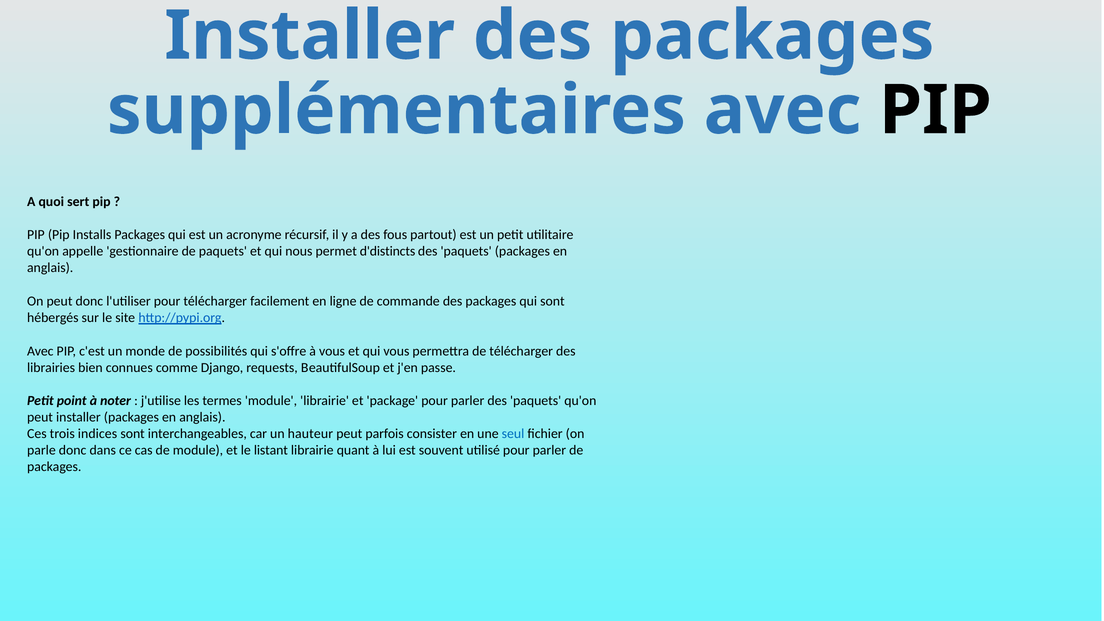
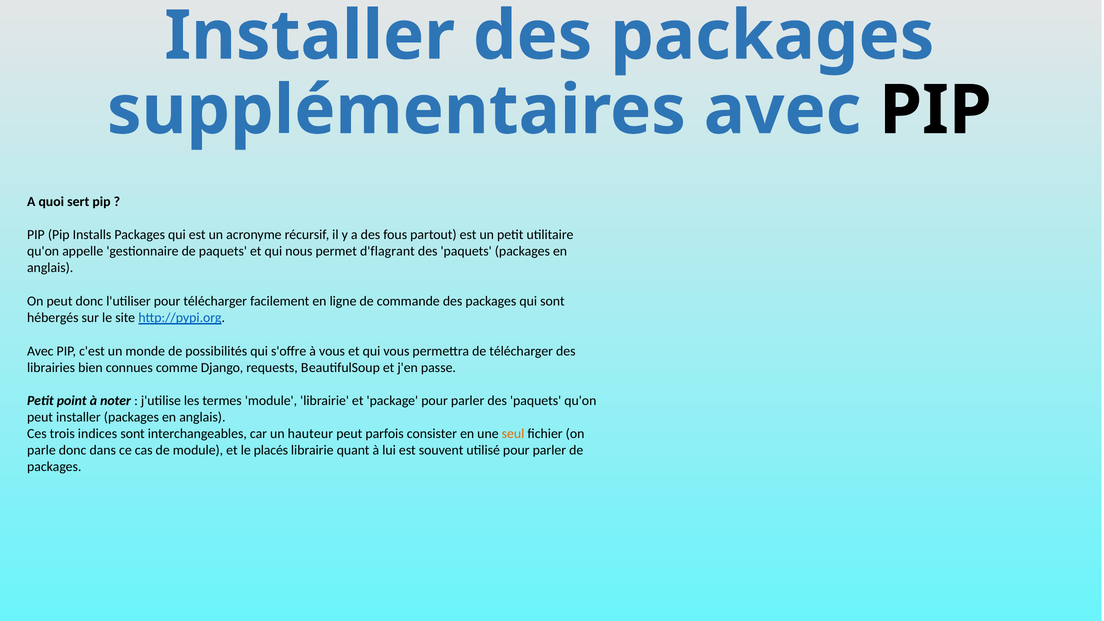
d'distincts: d'distincts -> d'flagrant (387, 251)
seul colour: blue -> orange (513, 434)
listant: listant -> placés (271, 450)
